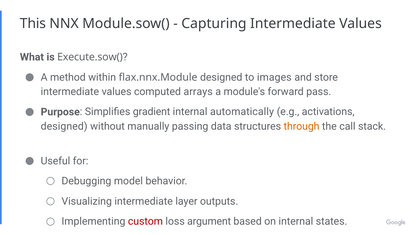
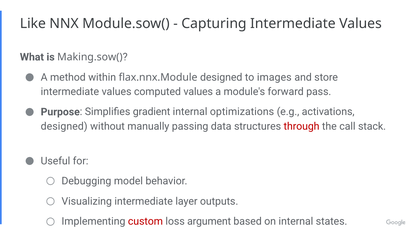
This: This -> Like (33, 24)
Execute.sow(: Execute.sow( -> Making.sow( (90, 57)
computed arrays: arrays -> values (198, 91)
automatically: automatically -> optimizations (242, 112)
through colour: orange -> red (302, 126)
